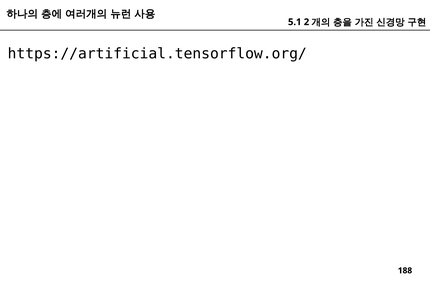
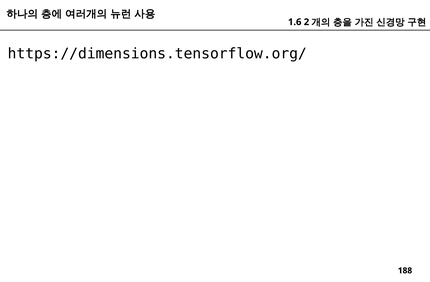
5.1: 5.1 -> 1.6 (295, 22)
https://artificial.tensorflow.org/: https://artificial.tensorflow.org/ -> https://dimensions.tensorflow.org/ (157, 54)
